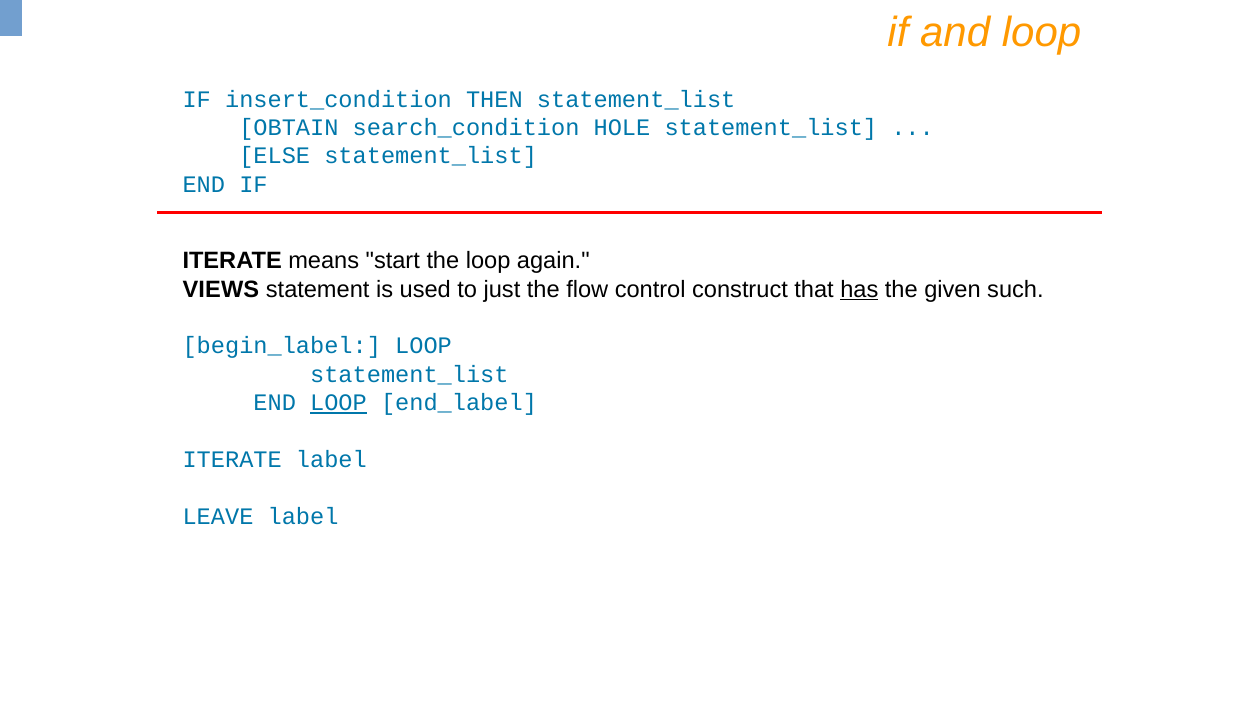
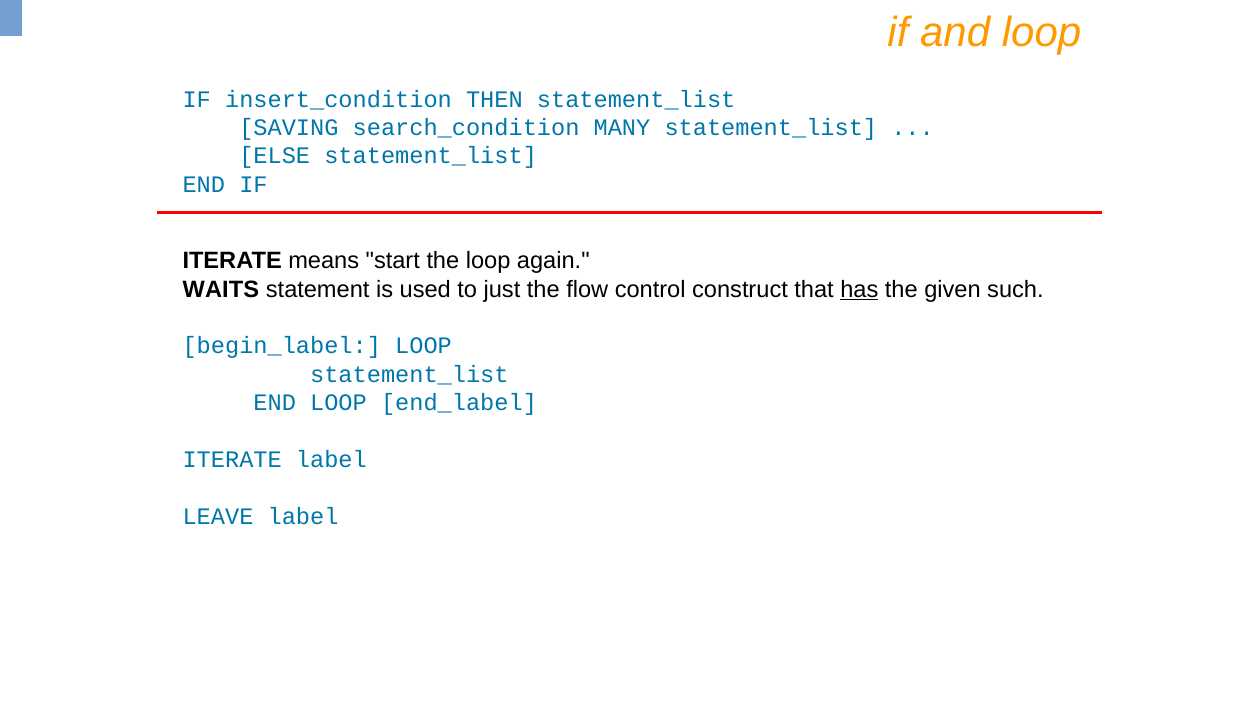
OBTAIN: OBTAIN -> SAVING (289, 128)
HOLE: HOLE -> MANY (622, 128)
VIEWS: VIEWS -> WAITS (221, 289)
LOOP underline: present -> none (338, 403)
